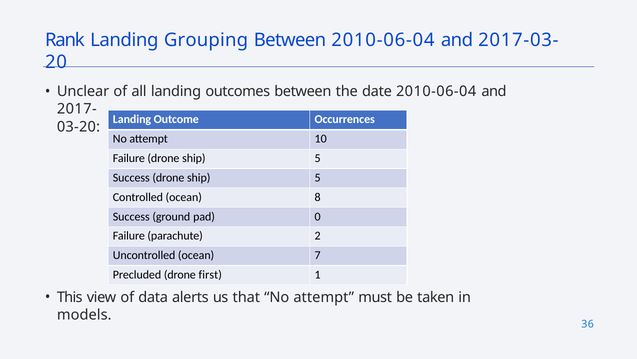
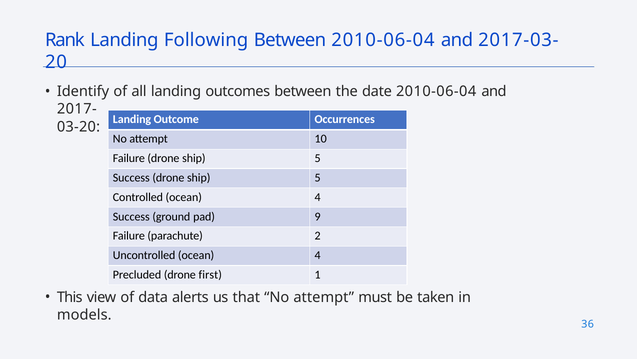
Grouping: Grouping -> Following (206, 40)
Unclear: Unclear -> Identify (83, 91)
Controlled ocean 8: 8 -> 4 (318, 197)
0: 0 -> 9 (318, 216)
Uncontrolled ocean 7: 7 -> 4 (318, 255)
